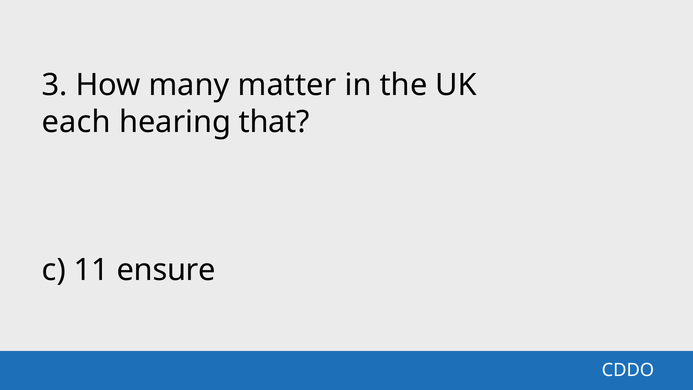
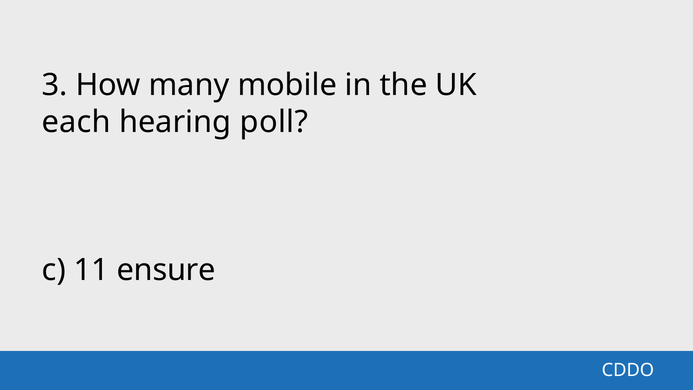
matter: matter -> mobile (287, 85)
that: that -> poll (274, 122)
